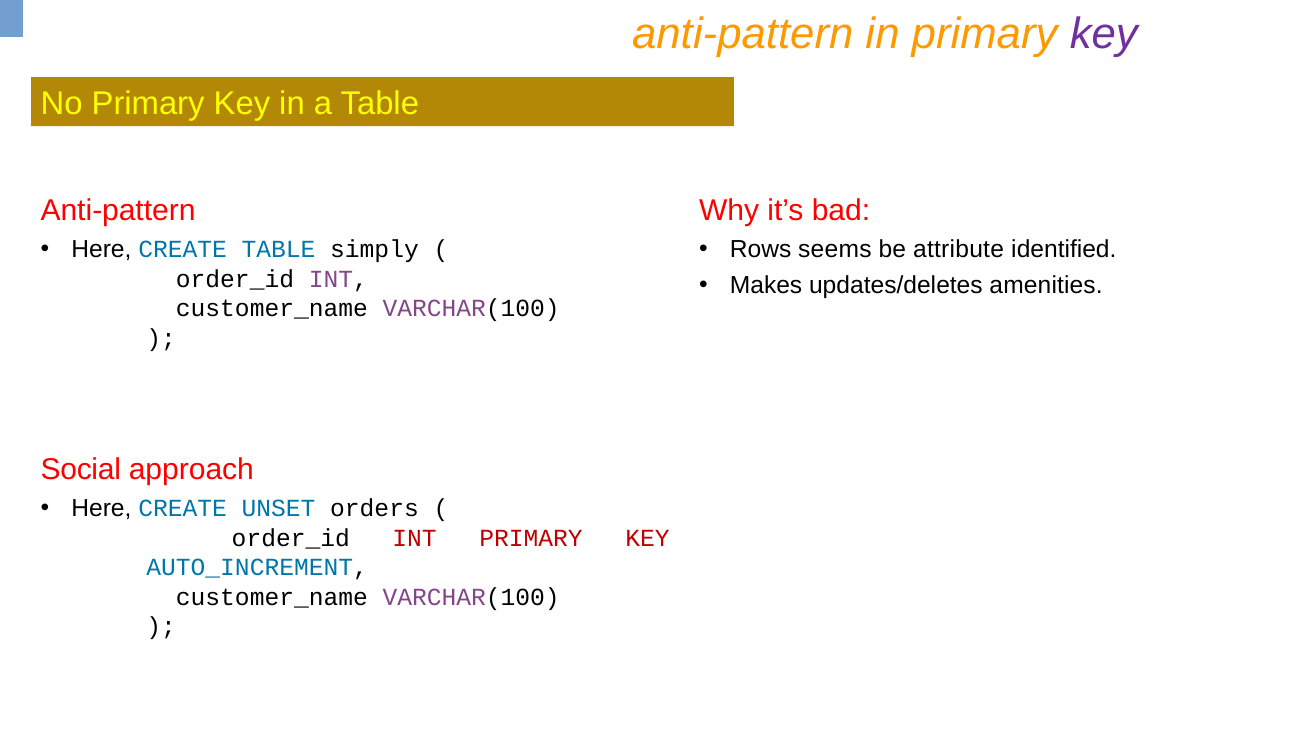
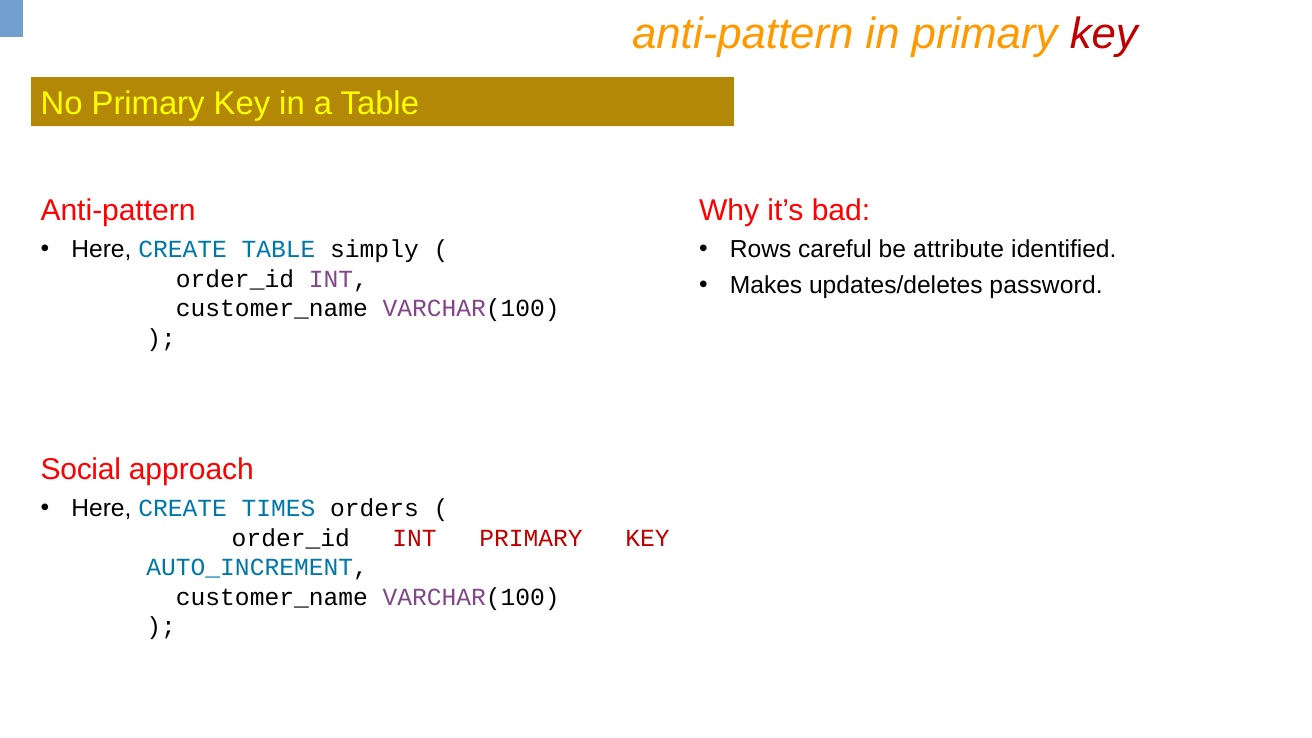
key colour: purple -> red (1104, 34)
seems: seems -> careful (835, 250)
amenities: amenities -> password (1046, 286)
UNSET: UNSET -> TIMES (279, 509)
